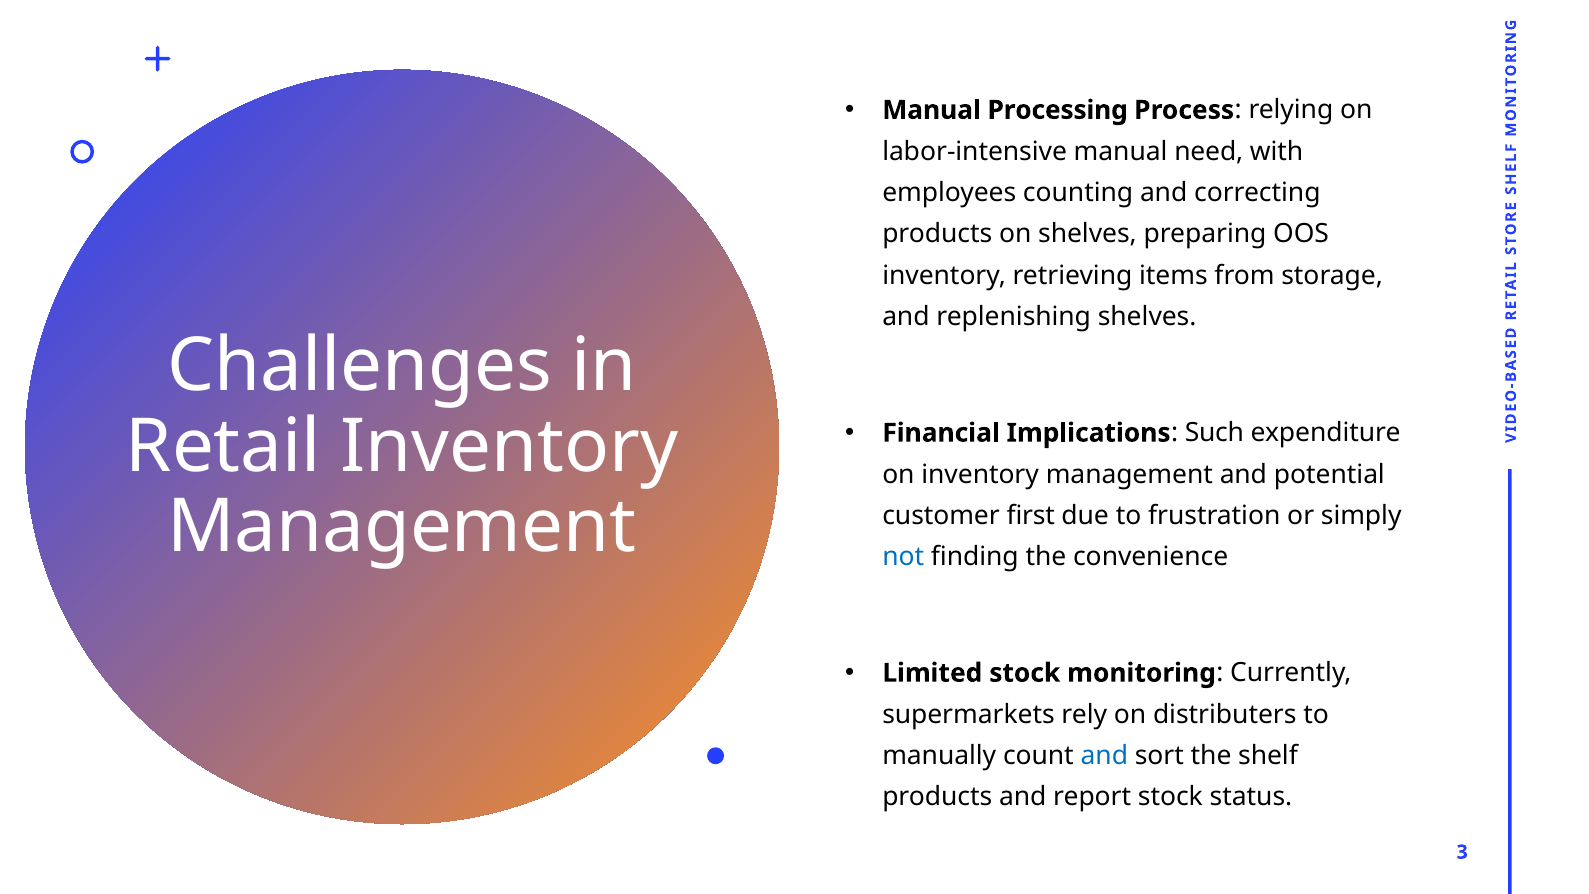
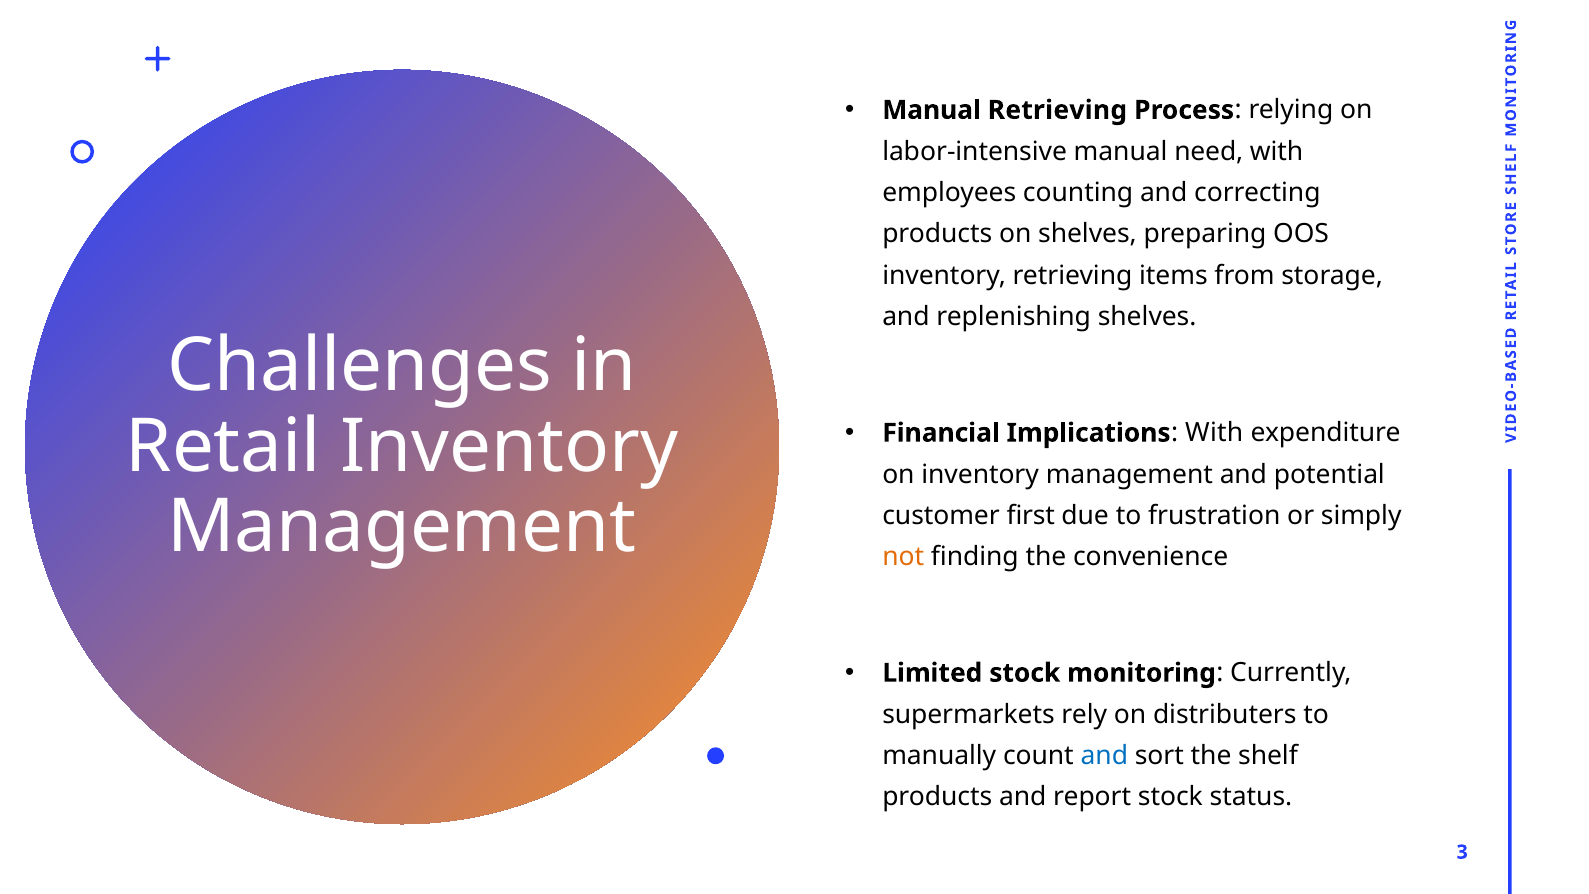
Manual Processing: Processing -> Retrieving (1057, 110)
Implications Such: Such -> With (1214, 433)
not colour: blue -> orange (903, 557)
